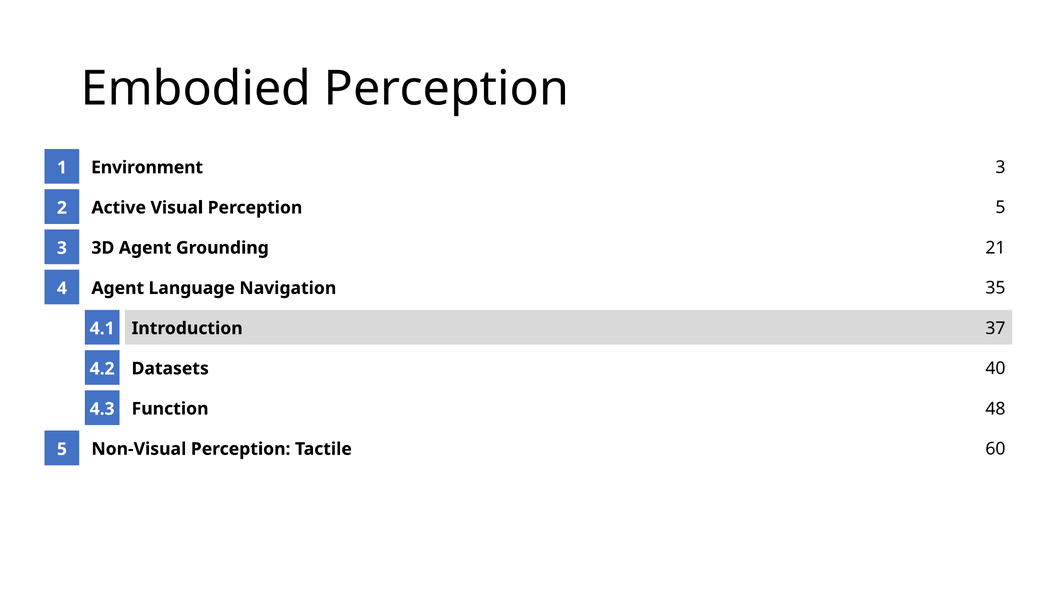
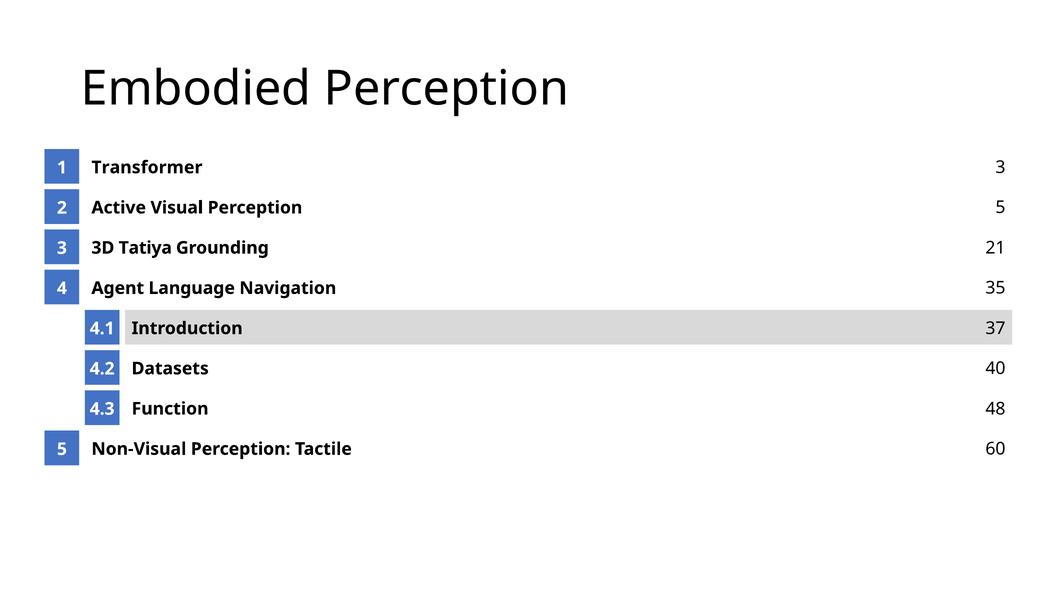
Environment: Environment -> Transformer (147, 167)
3D Agent: Agent -> Tatiya (145, 248)
